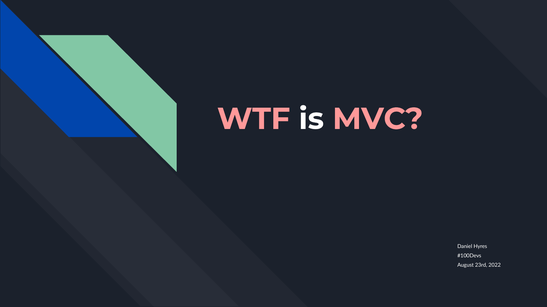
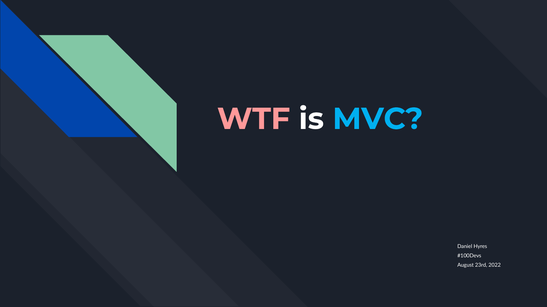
MVC colour: pink -> light blue (378, 119)
